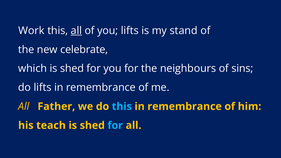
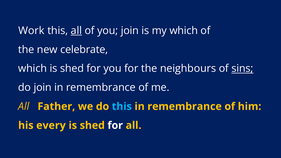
you lifts: lifts -> join (130, 31)
my stand: stand -> which (184, 31)
sins underline: none -> present (242, 69)
do lifts: lifts -> join (43, 88)
teach: teach -> every (51, 125)
for colour: light blue -> white (115, 125)
